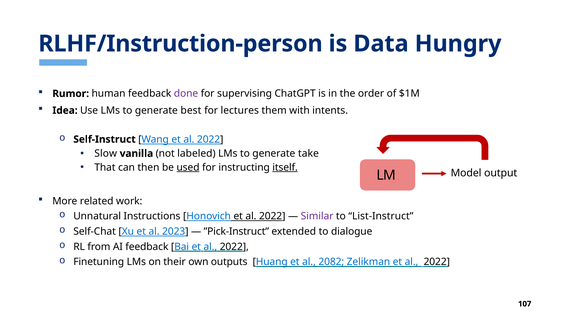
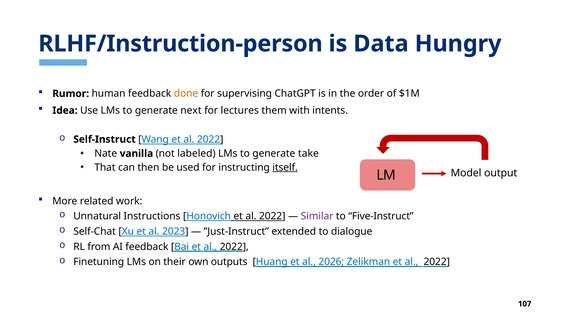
done colour: purple -> orange (186, 94)
best: best -> next (191, 110)
Slow: Slow -> Nate (106, 153)
used underline: present -> none (188, 167)
List-Instruct: List-Instruct -> Five-Instruct (381, 216)
”Pick-Instruct: ”Pick-Instruct -> ”Just-Instruct (236, 231)
2082: 2082 -> 2026 (331, 262)
